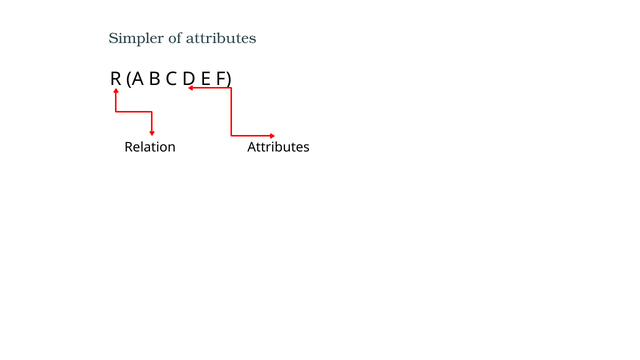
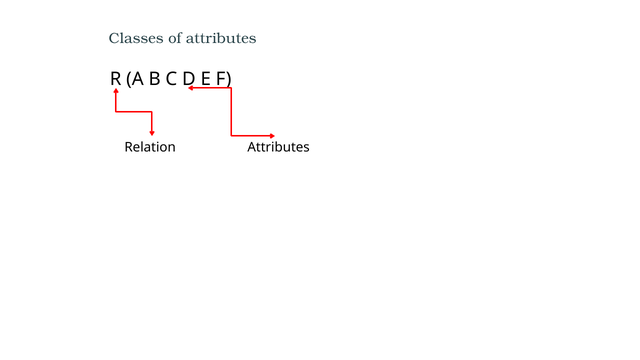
Simpler: Simpler -> Classes (136, 39)
